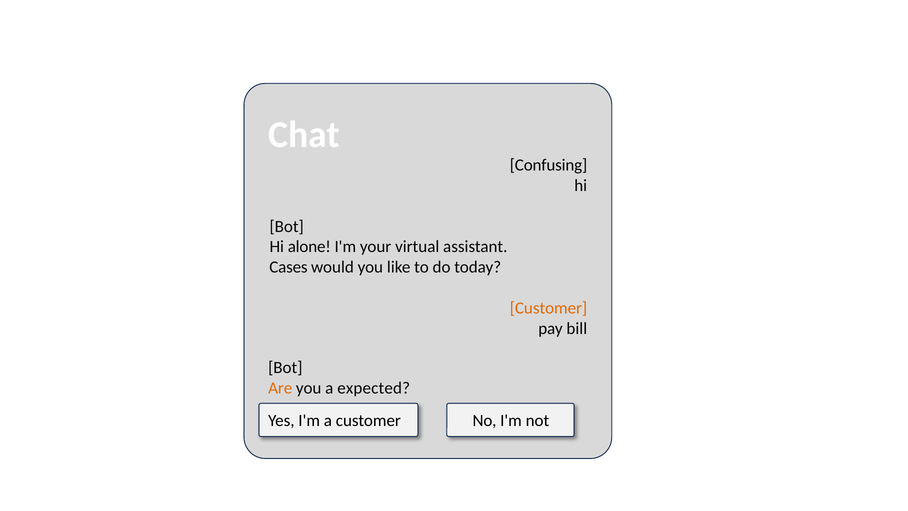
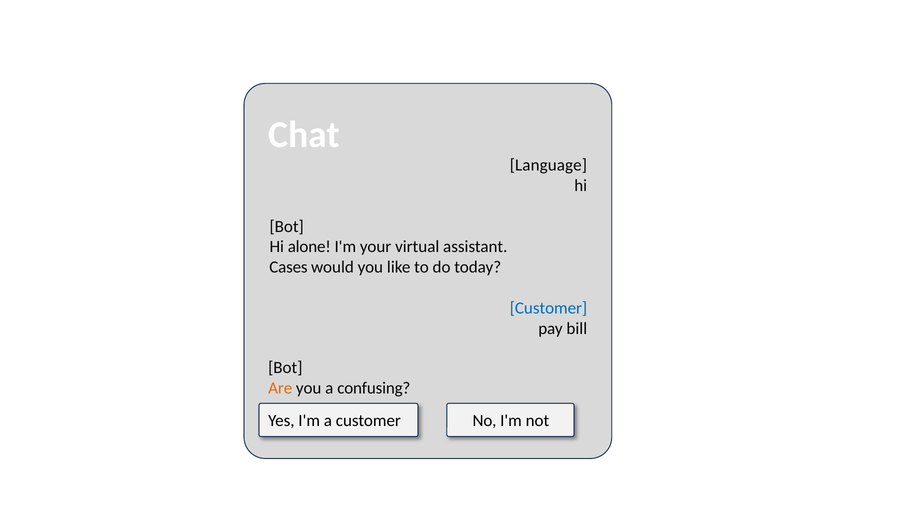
Confusing: Confusing -> Language (548, 165)
Customer colour: orange -> blue (548, 308)
expected: expected -> confusing (374, 388)
